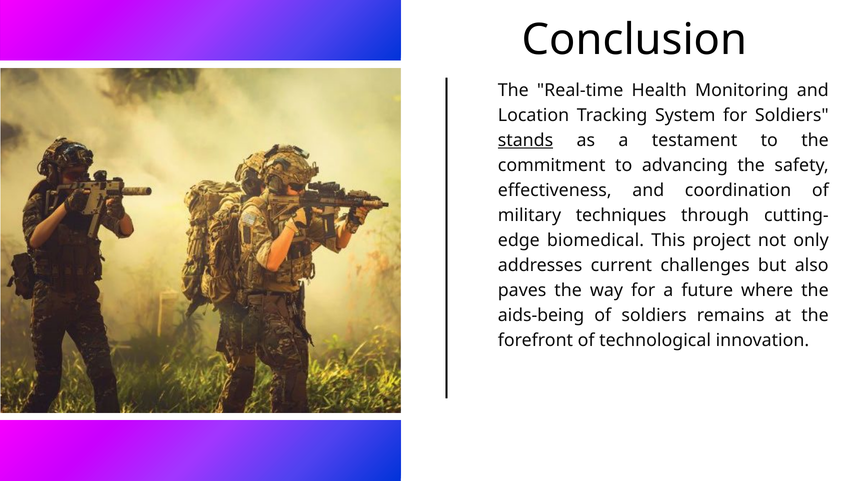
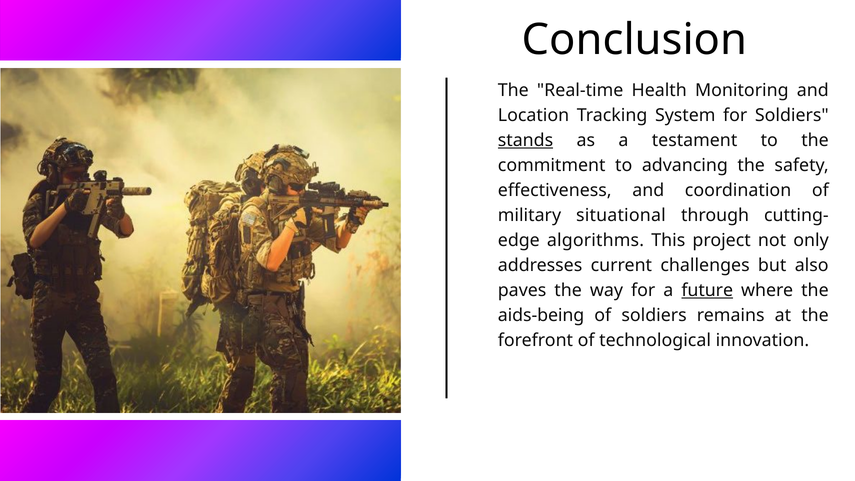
techniques: techniques -> situational (621, 215)
biomedical: biomedical -> algorithms (595, 240)
future underline: none -> present (707, 290)
